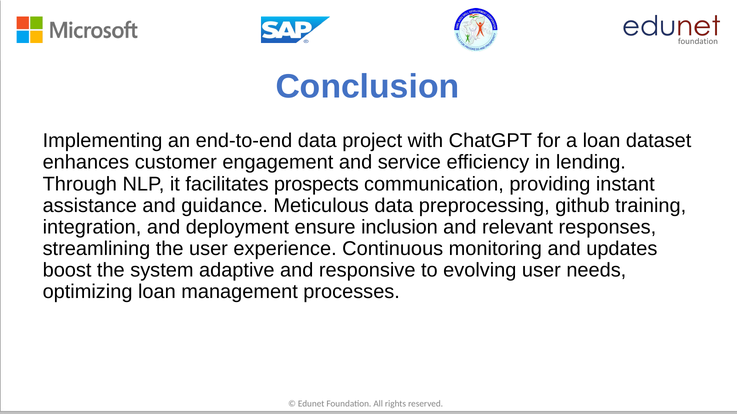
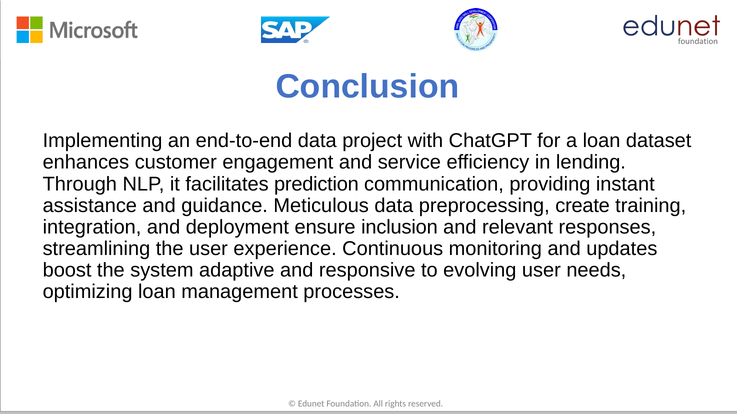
prospects: prospects -> prediction (316, 184)
github: github -> create (583, 206)
